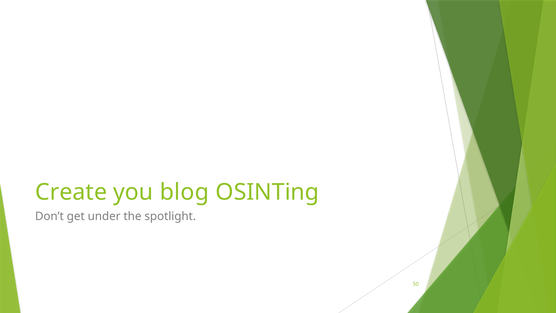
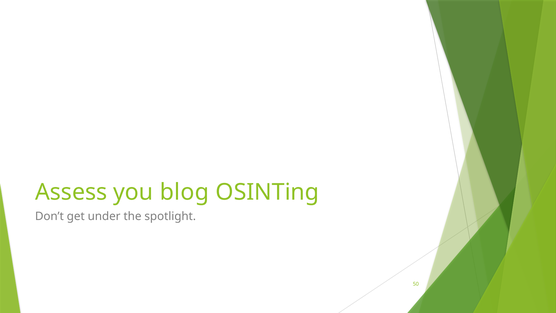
Create: Create -> Assess (71, 192)
